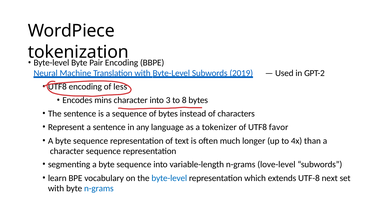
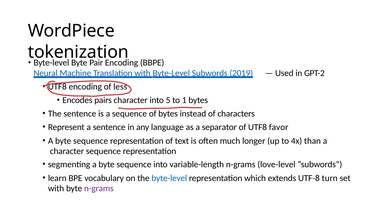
mins: mins -> pairs (103, 100)
3: 3 -> 5 (168, 100)
8: 8 -> 1 (184, 100)
tokenizer: tokenizer -> separator (219, 127)
next: next -> turn (330, 178)
n-grams colour: blue -> purple (99, 188)
